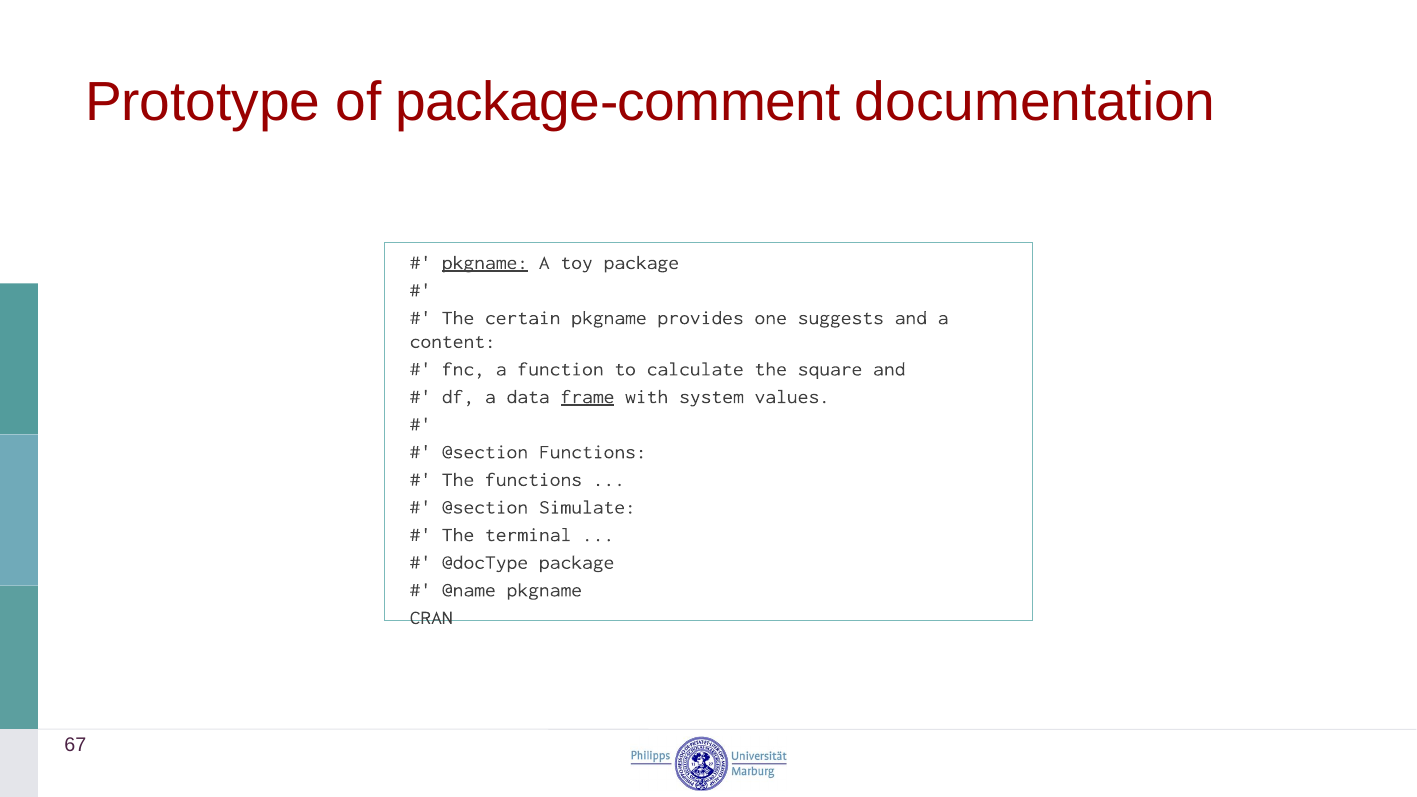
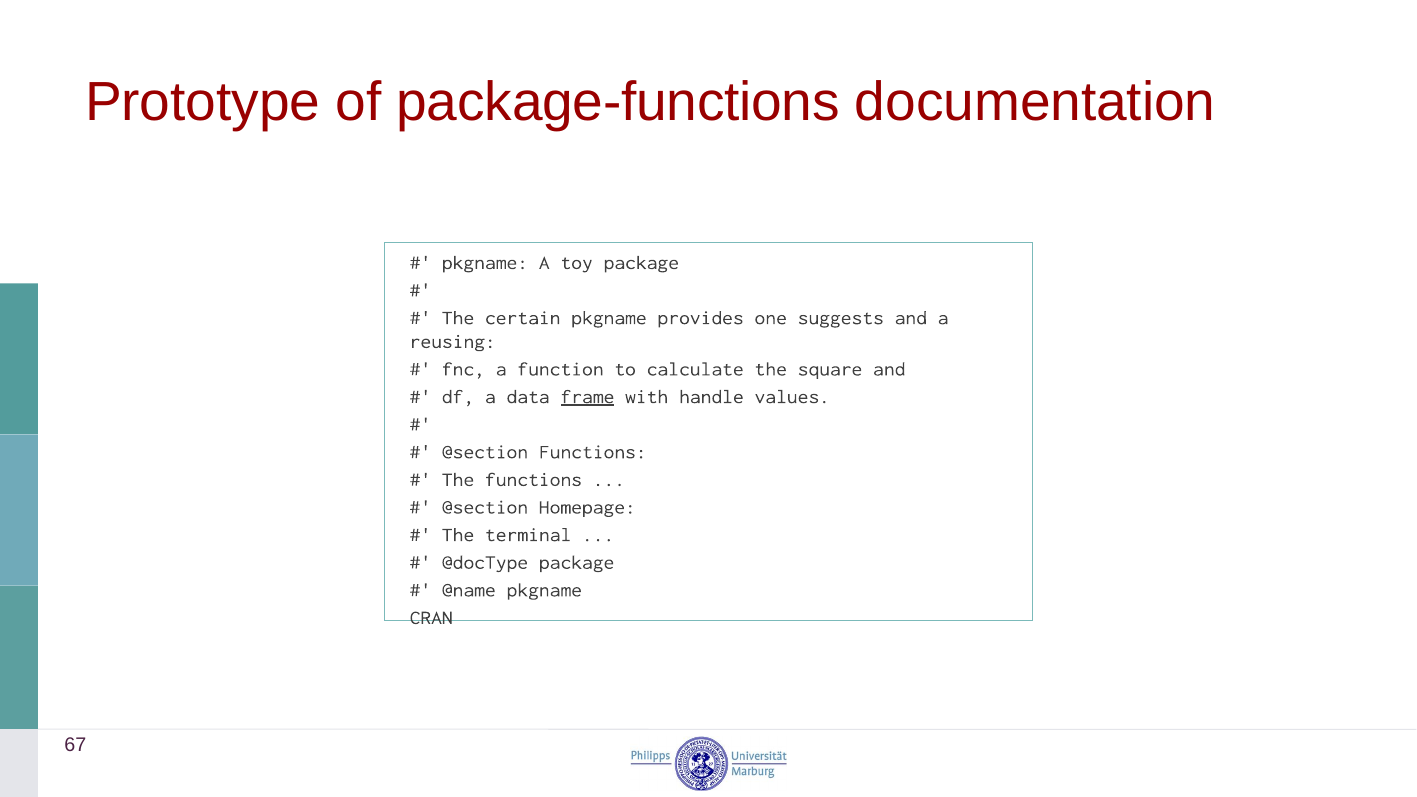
package-comment: package-comment -> package-functions (618, 102)
pkgname underline: present -> none (485, 263)
content: content -> reusing (453, 341)
system: system -> handle (711, 397)
Simulate: Simulate -> Homepage (587, 507)
